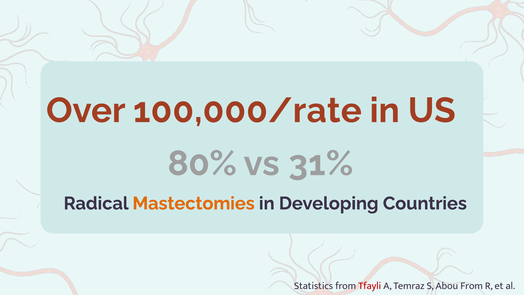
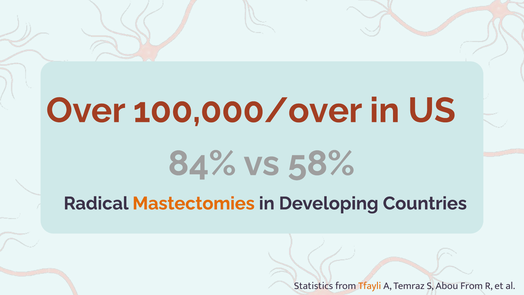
100,000/rate: 100,000/rate -> 100,000/over (248, 111)
80%: 80% -> 84% (202, 163)
31%: 31% -> 58% (321, 163)
Tfayli colour: red -> orange (370, 285)
